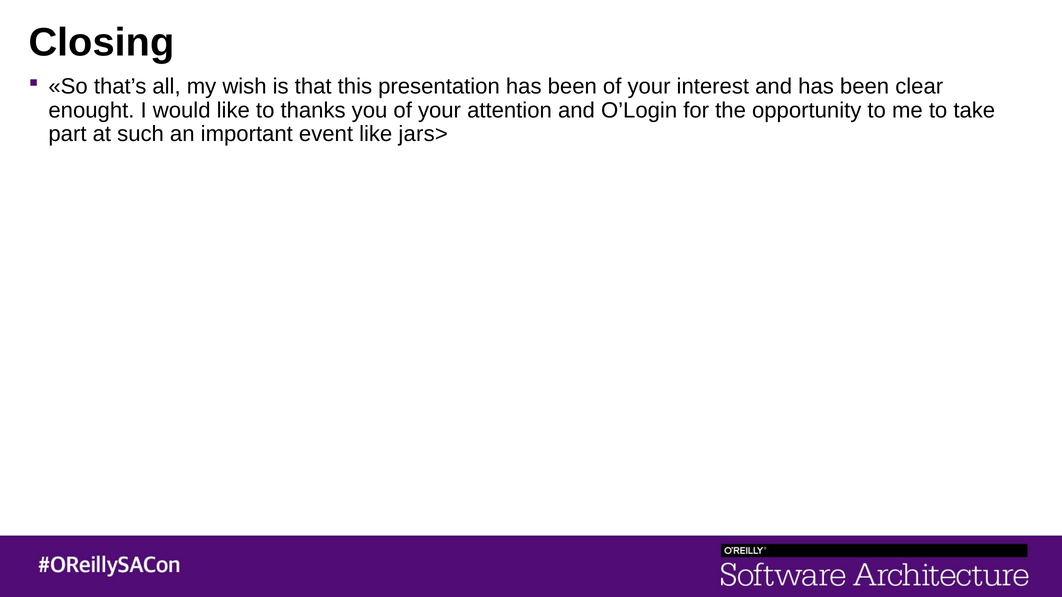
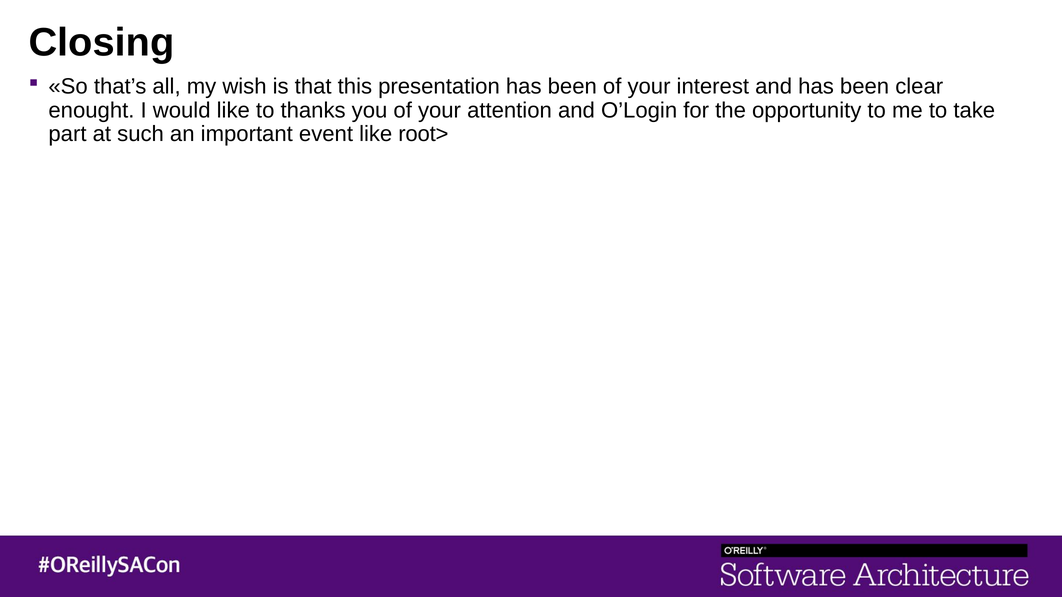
jars>: jars> -> root> (423, 134)
